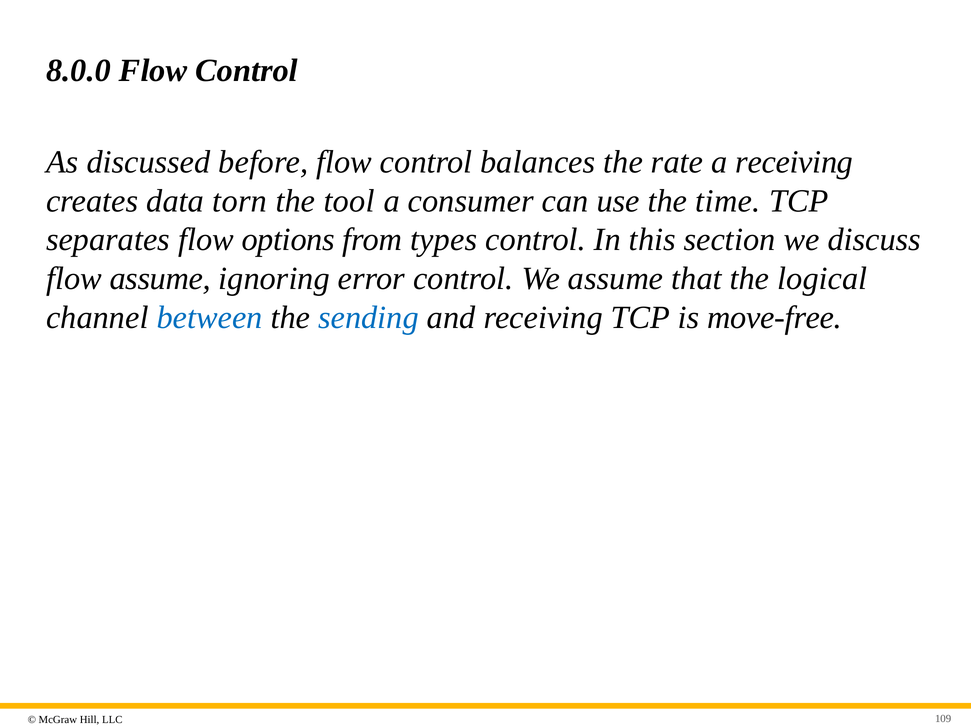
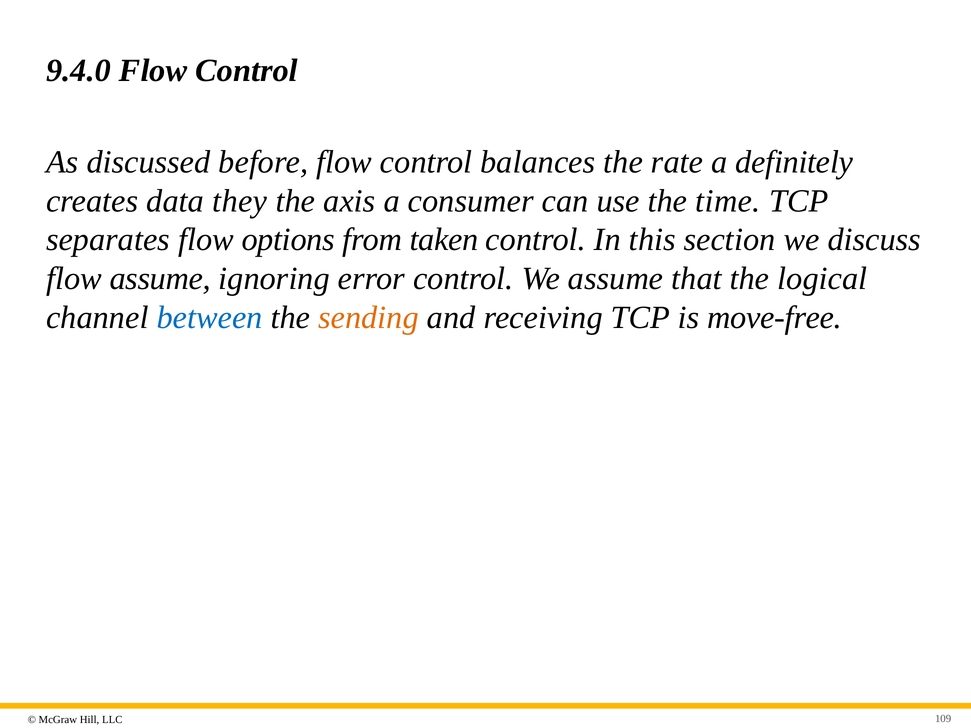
8.0.0: 8.0.0 -> 9.4.0 (79, 71)
a receiving: receiving -> definitely (794, 162)
torn: torn -> they (240, 201)
tool: tool -> axis (349, 201)
types: types -> taken (444, 240)
sending colour: blue -> orange (369, 317)
